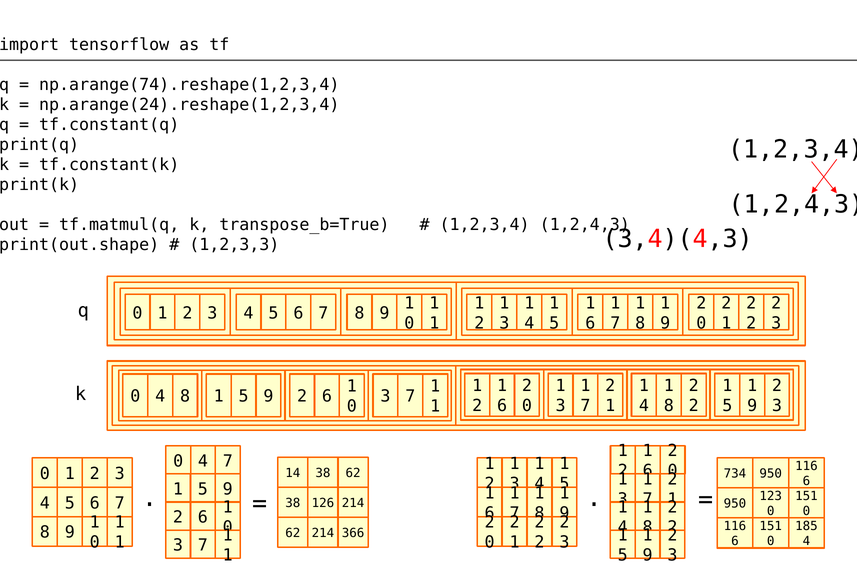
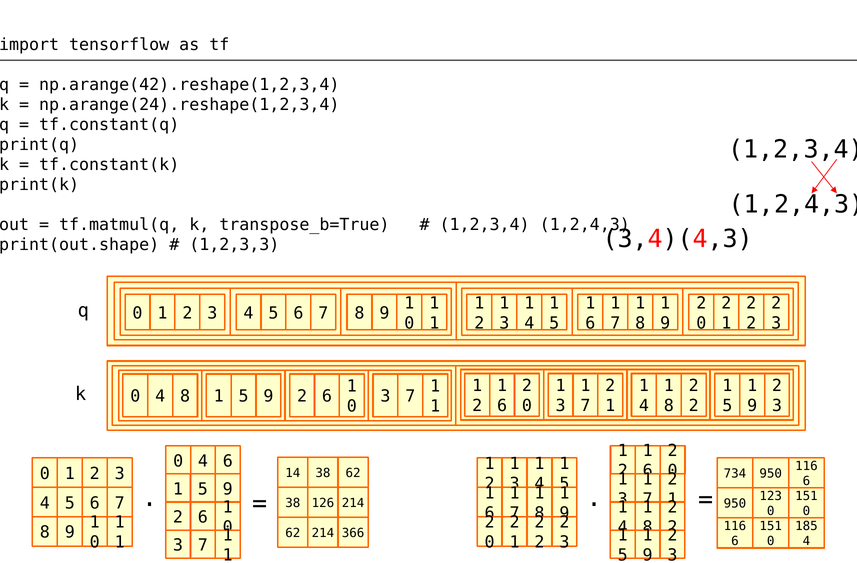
np.arange(74).reshape(1,2,3,4: np.arange(74).reshape(1,2,3,4 -> np.arange(42).reshape(1,2,3,4 (189, 85)
4 7: 7 -> 6 (228, 461)
